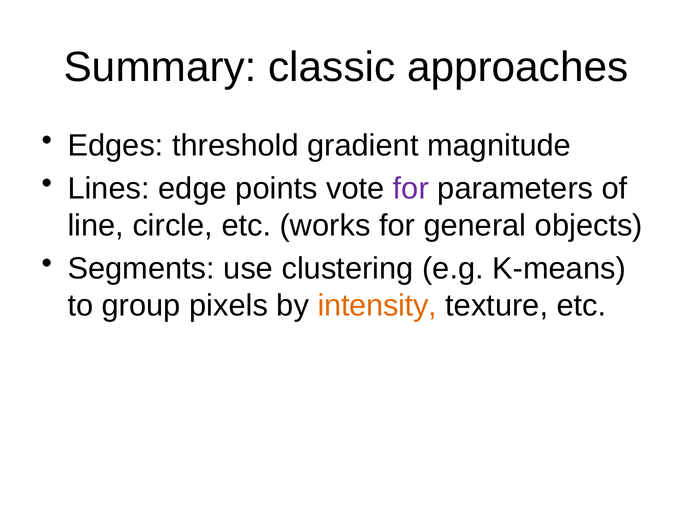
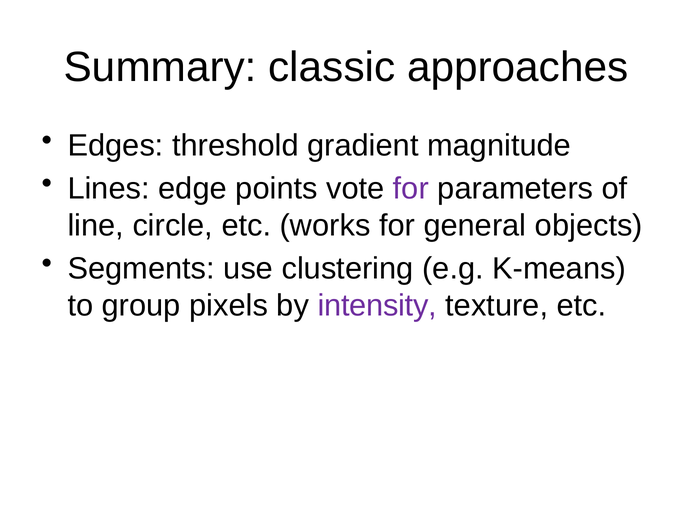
intensity colour: orange -> purple (377, 306)
